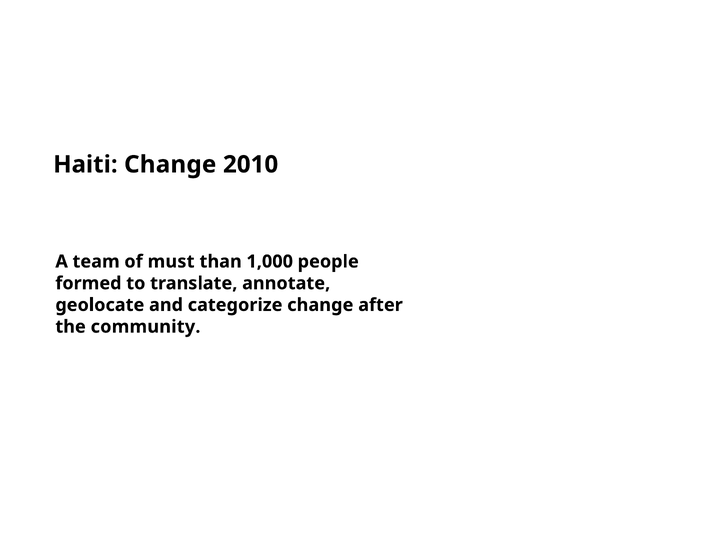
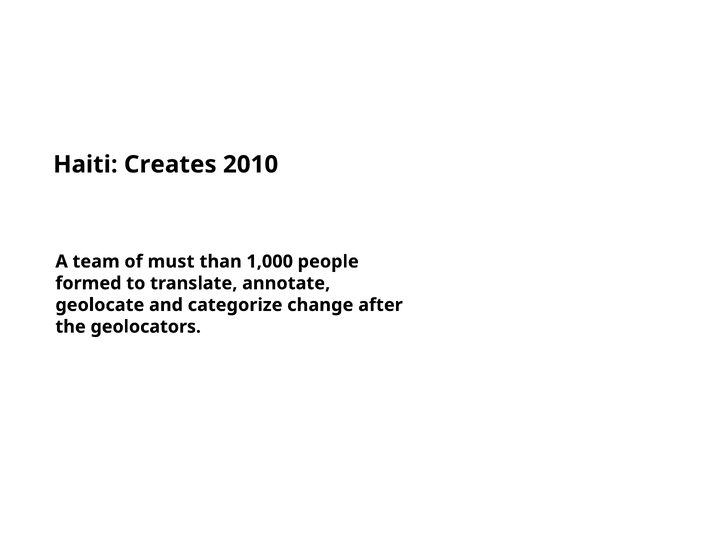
Haiti Change: Change -> Creates (170, 165)
community: community -> geolocators (146, 327)
